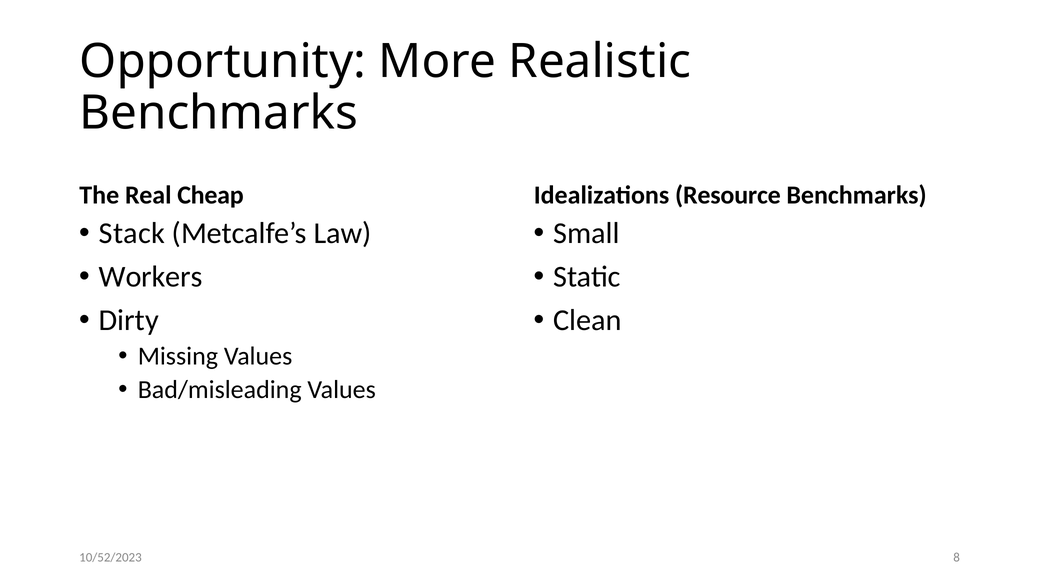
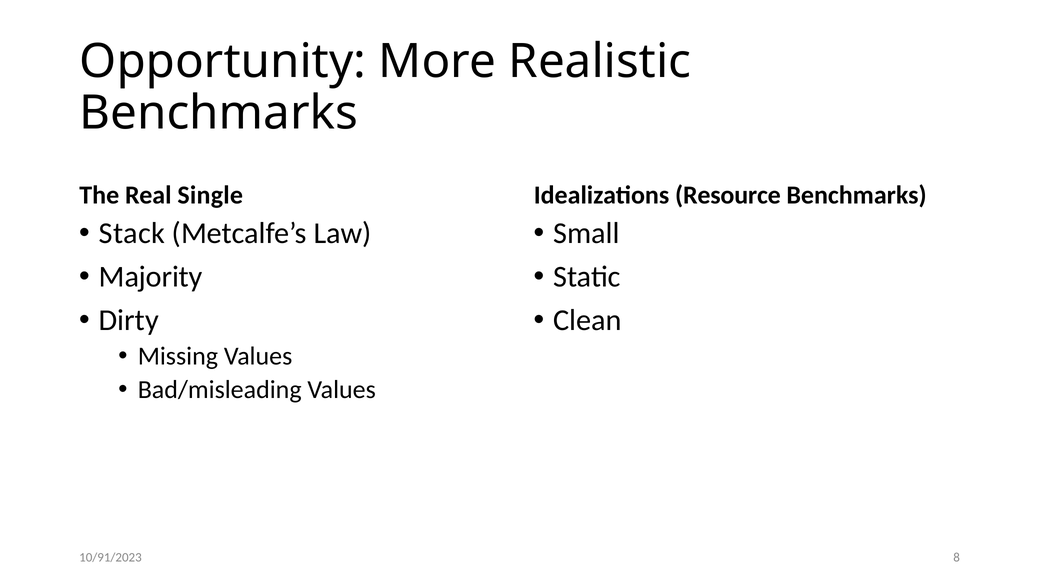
Cheap: Cheap -> Single (210, 195)
Workers: Workers -> Majority (151, 277)
10/52/2023: 10/52/2023 -> 10/91/2023 (110, 558)
